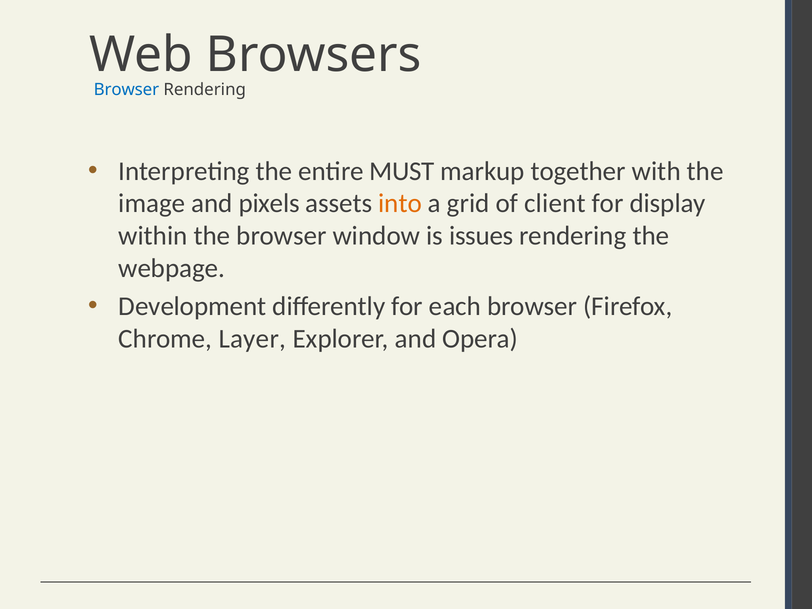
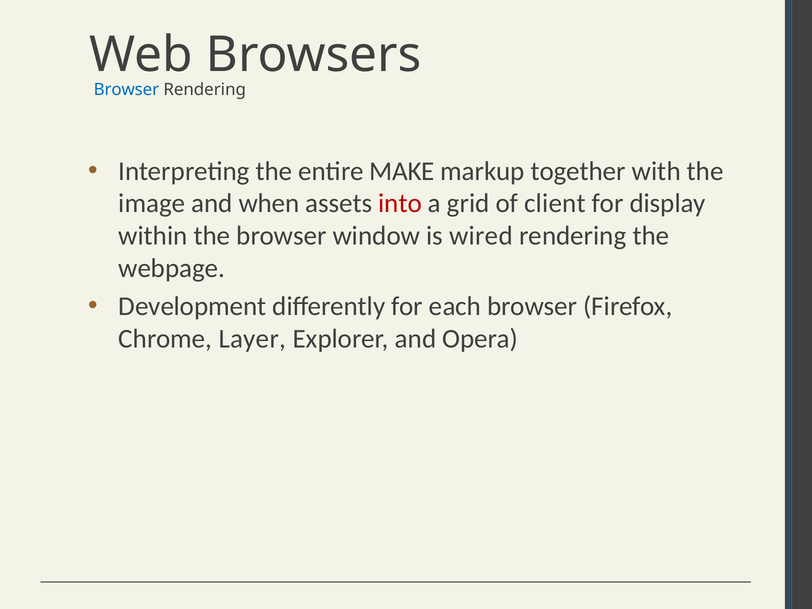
MUST: MUST -> MAKE (402, 171)
pixels: pixels -> when (269, 204)
into colour: orange -> red (400, 204)
issues: issues -> wired (481, 236)
